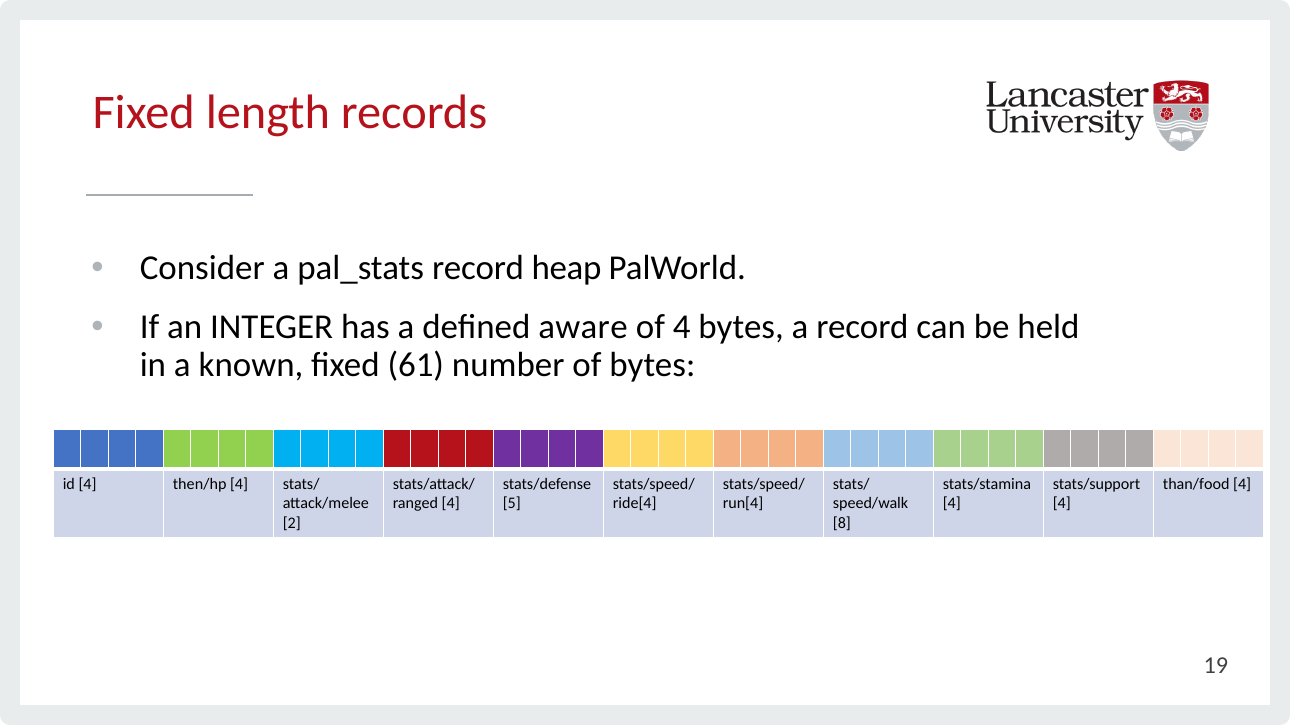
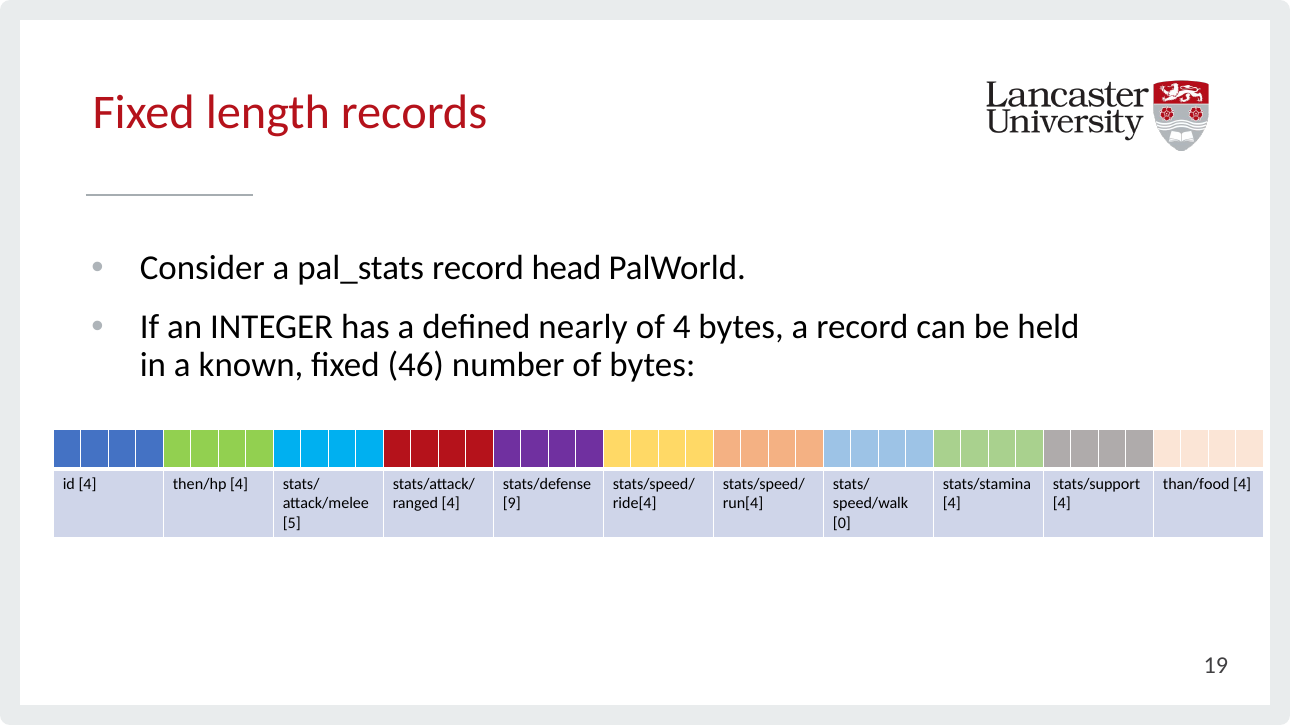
heap: heap -> head (567, 268)
aware: aware -> nearly (583, 328)
61: 61 -> 46 (416, 366)
5: 5 -> 9 (512, 504)
2: 2 -> 5 (292, 524)
8: 8 -> 0 (842, 524)
